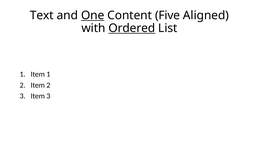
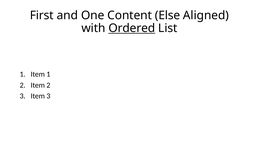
Text: Text -> First (42, 15)
One underline: present -> none (93, 15)
Five: Five -> Else (168, 15)
